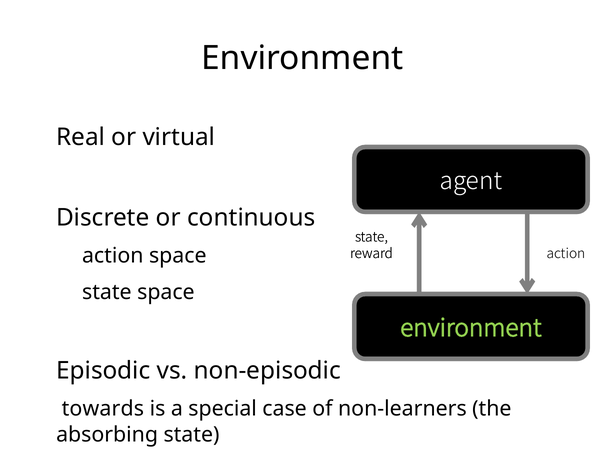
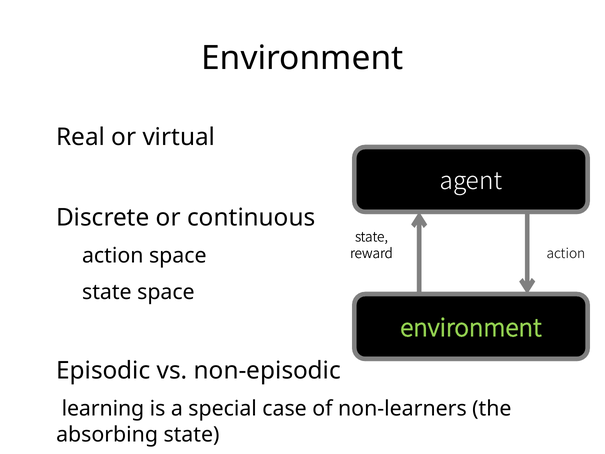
towards: towards -> learning (103, 409)
